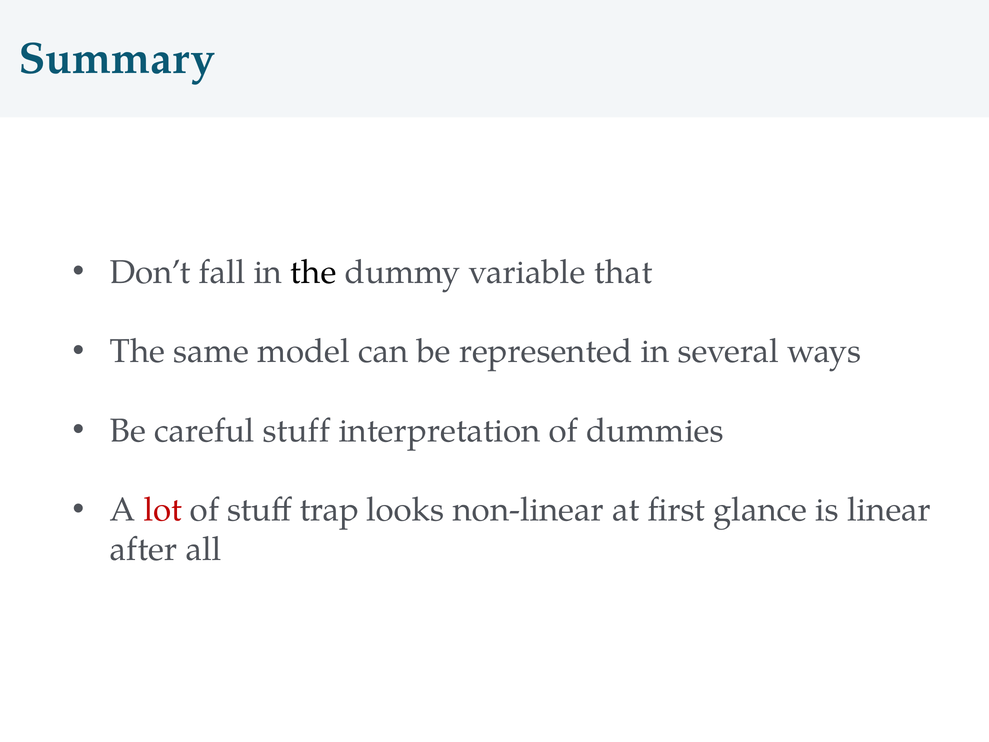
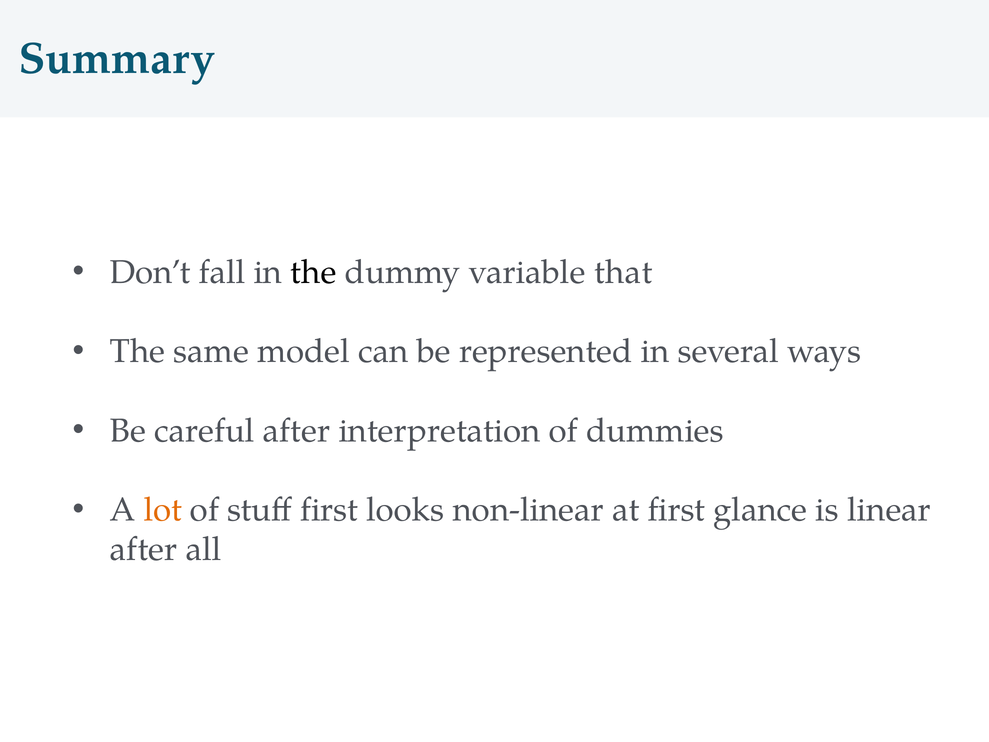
careful stuff: stuff -> after (297, 430)
lot colour: red -> orange (163, 510)
stuff trap: trap -> first (329, 510)
